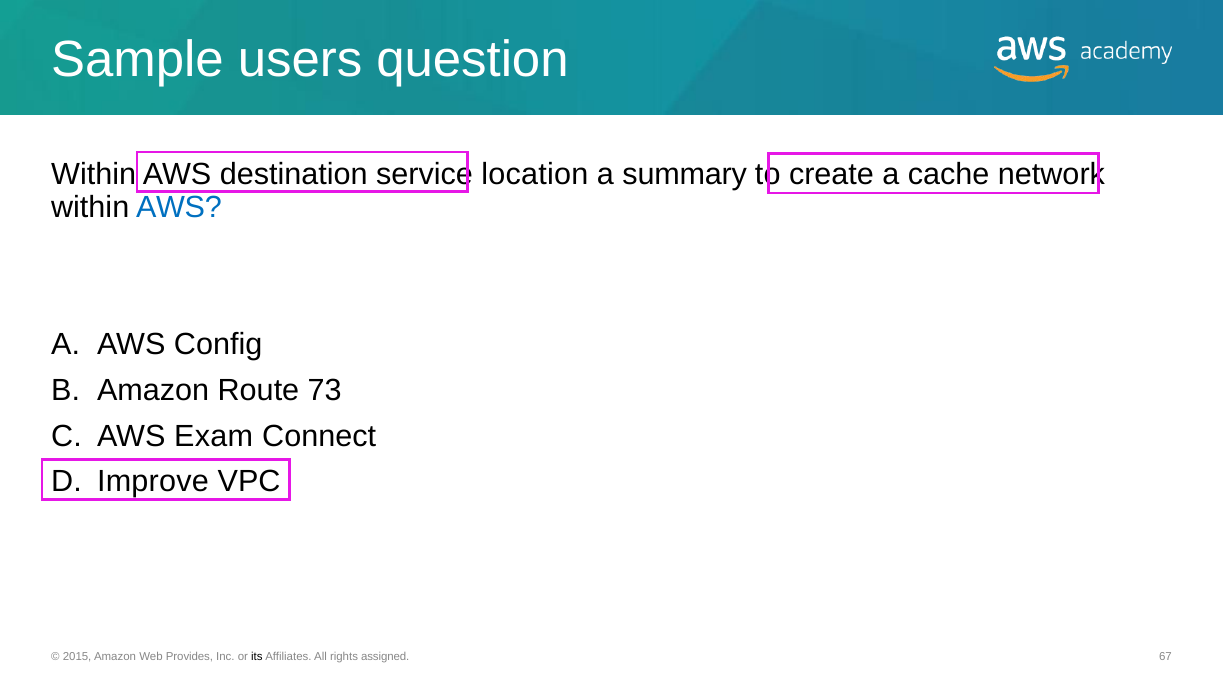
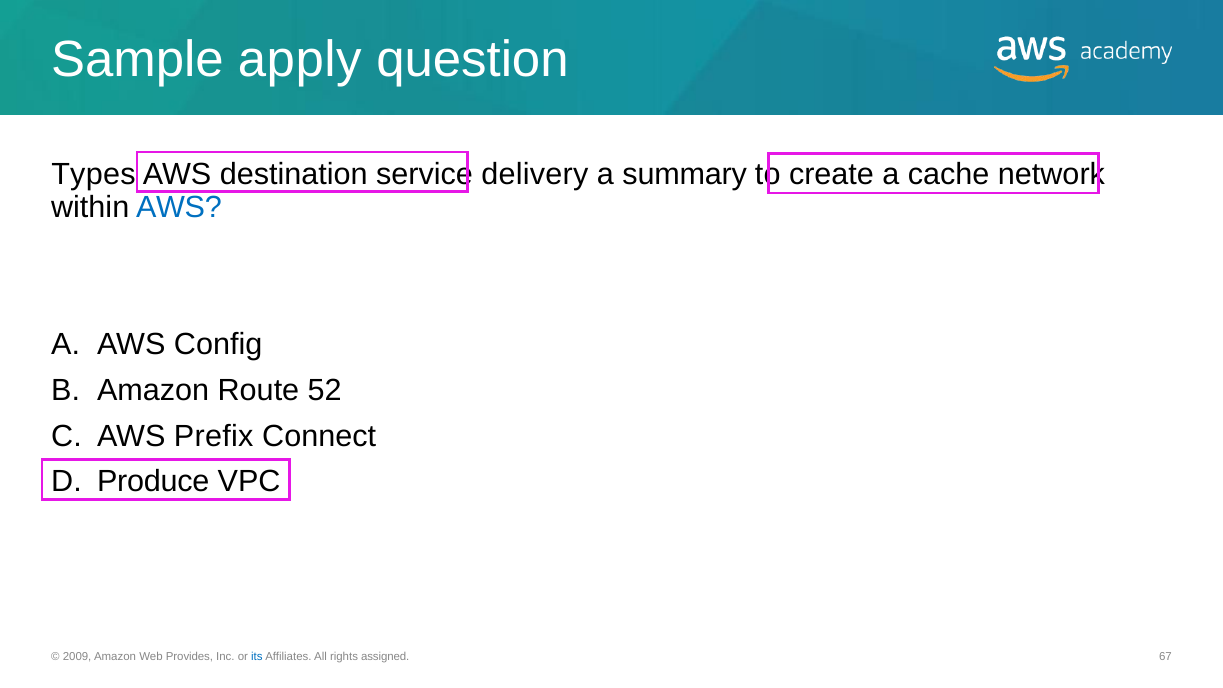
users: users -> apply (300, 60)
Within: Within -> Types (93, 174)
location: location -> delivery (535, 174)
73: 73 -> 52 (325, 390)
Exam: Exam -> Prefix (214, 436)
Improve: Improve -> Produce (153, 482)
2015: 2015 -> 2009 (77, 657)
its colour: black -> blue (257, 657)
